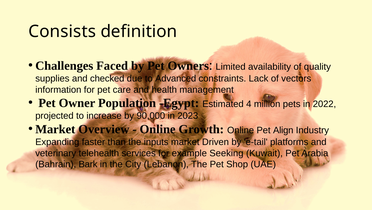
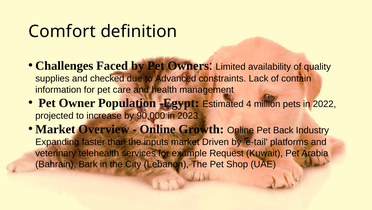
Consists: Consists -> Comfort (62, 31)
vectors: vectors -> contain (296, 78)
Align: Align -> Back (283, 130)
Seeking: Seeking -> Request (227, 153)
